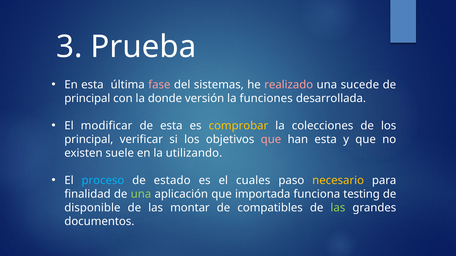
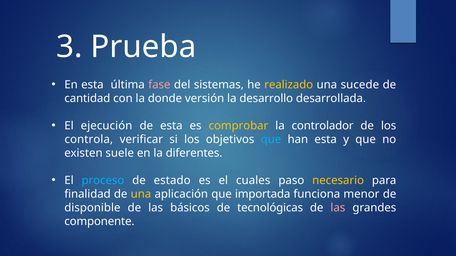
realizado colour: pink -> yellow (289, 85)
principal: principal -> cantidad (87, 99)
funciones: funciones -> desarrollo (266, 99)
modificar: modificar -> ejecución (107, 126)
colecciones: colecciones -> controlador (323, 126)
principal: principal -> controla (89, 140)
que colour: pink -> light blue (271, 140)
utilizando: utilizando -> diferentes (194, 153)
una colour: light green -> yellow (141, 194)
testing: testing -> menor (361, 194)
montar: montar -> básicos (190, 208)
compatibles: compatibles -> tecnológicas (270, 208)
las colour: light green -> pink (338, 208)
documentos: documentos -> componente (99, 222)
